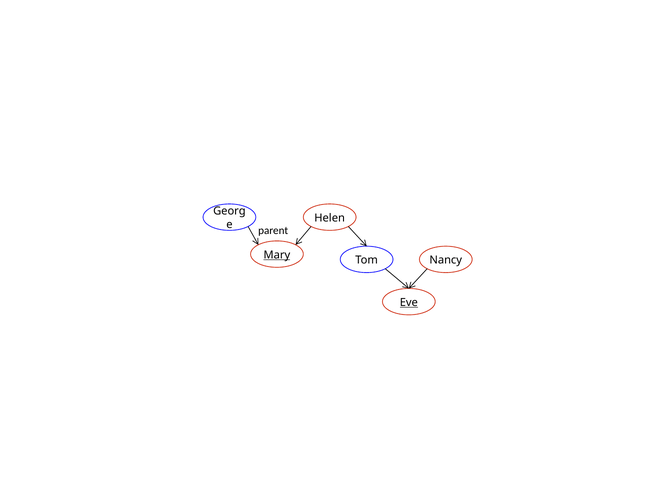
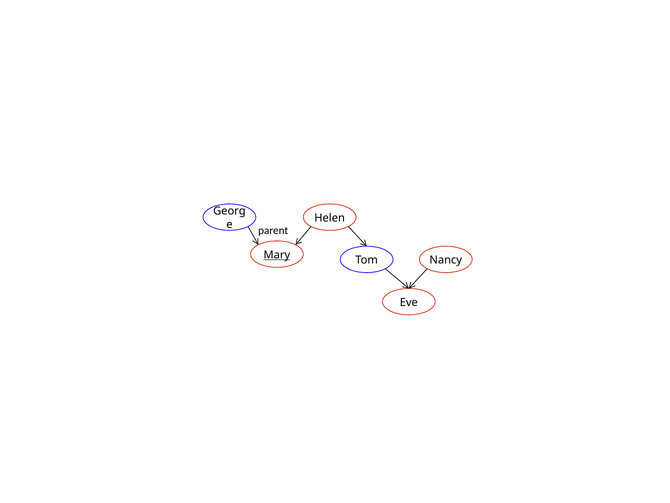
Eve underline: present -> none (409, 302)
